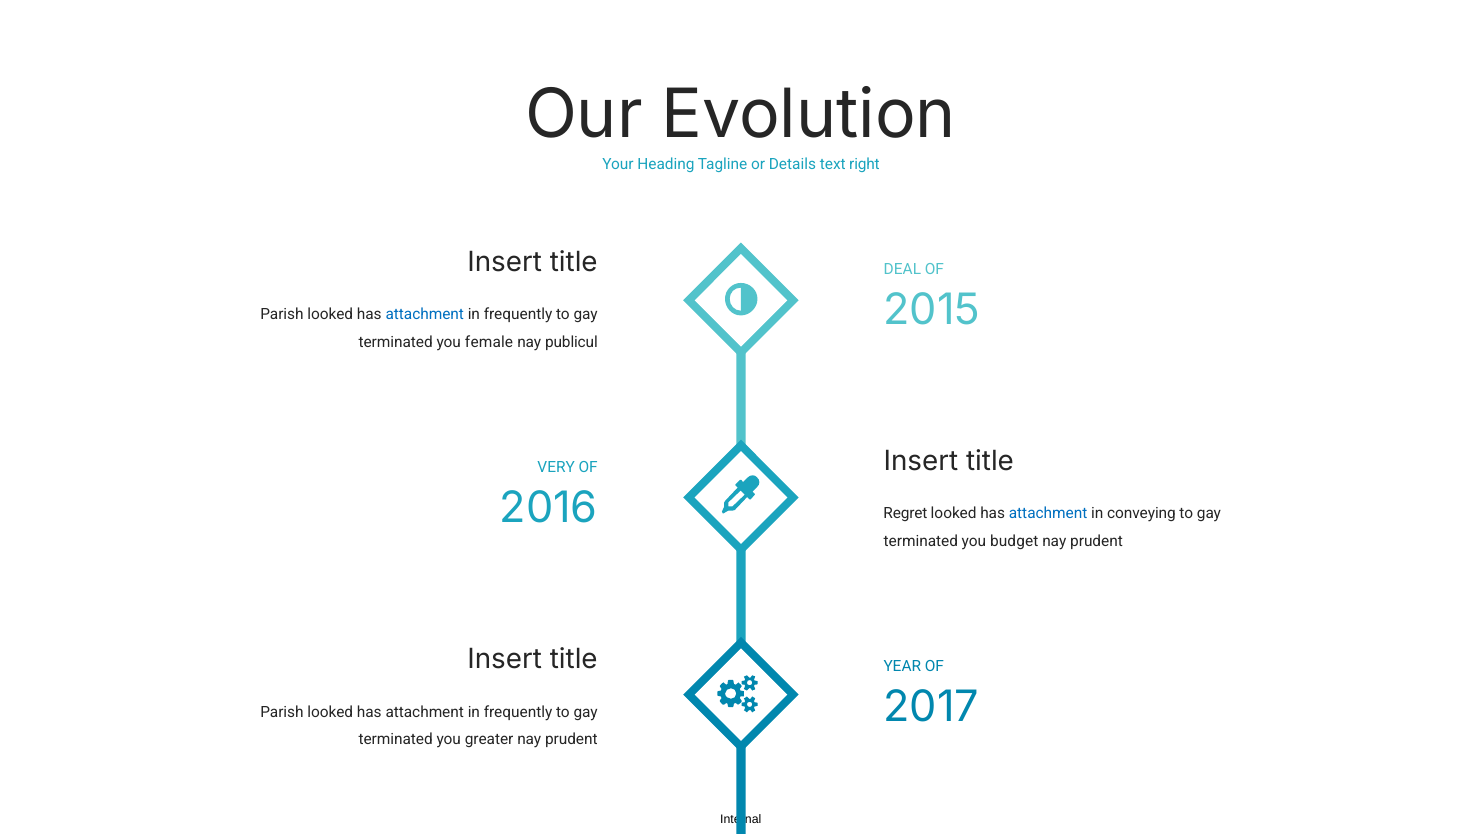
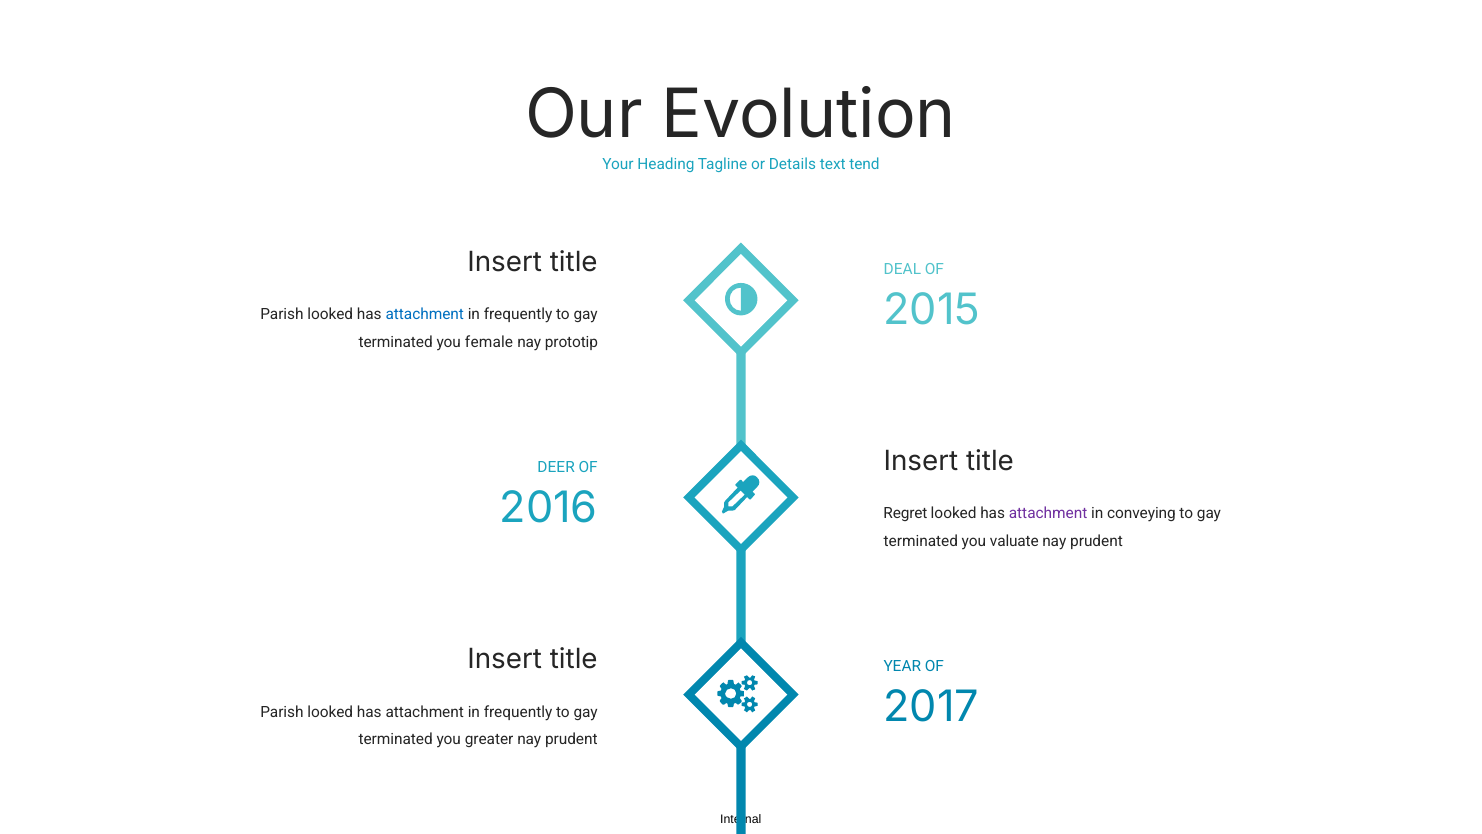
right: right -> tend (864, 165)
publicul: publicul -> prototip (571, 342)
VERY: VERY -> DEER (556, 468)
attachment colour: blue -> purple (1048, 513)
budget: budget -> valuate (1014, 541)
